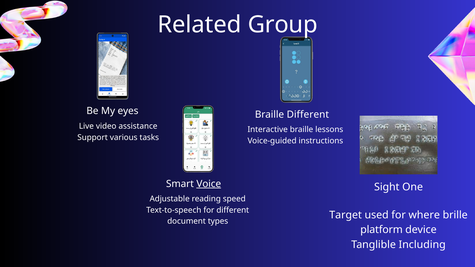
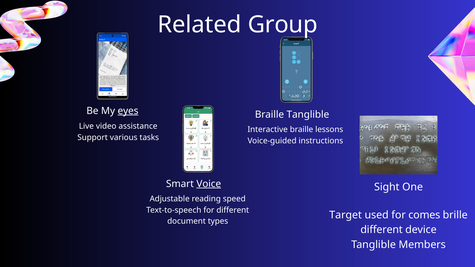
eyes underline: none -> present (128, 111)
Braille Different: Different -> Tanglible (308, 115)
where: where -> comes (424, 215)
platform: platform -> different (382, 230)
Including: Including -> Members (422, 245)
